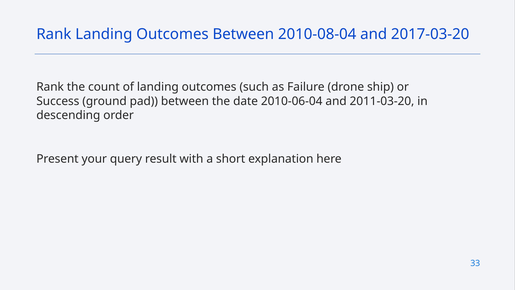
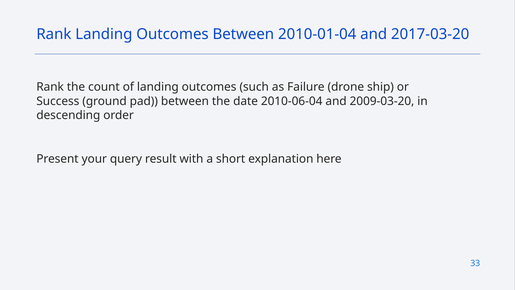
2010-08-04: 2010-08-04 -> 2010-01-04 (317, 34)
2011-03-20: 2011-03-20 -> 2009-03-20 (382, 101)
